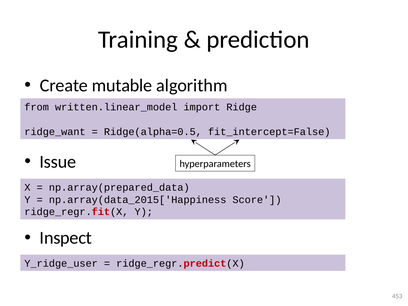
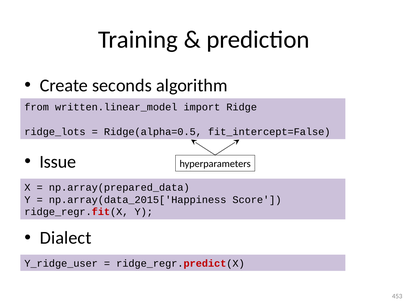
mutable: mutable -> seconds (122, 86)
ridge_want: ridge_want -> ridge_lots (55, 132)
Inspect: Inspect -> Dialect (66, 238)
